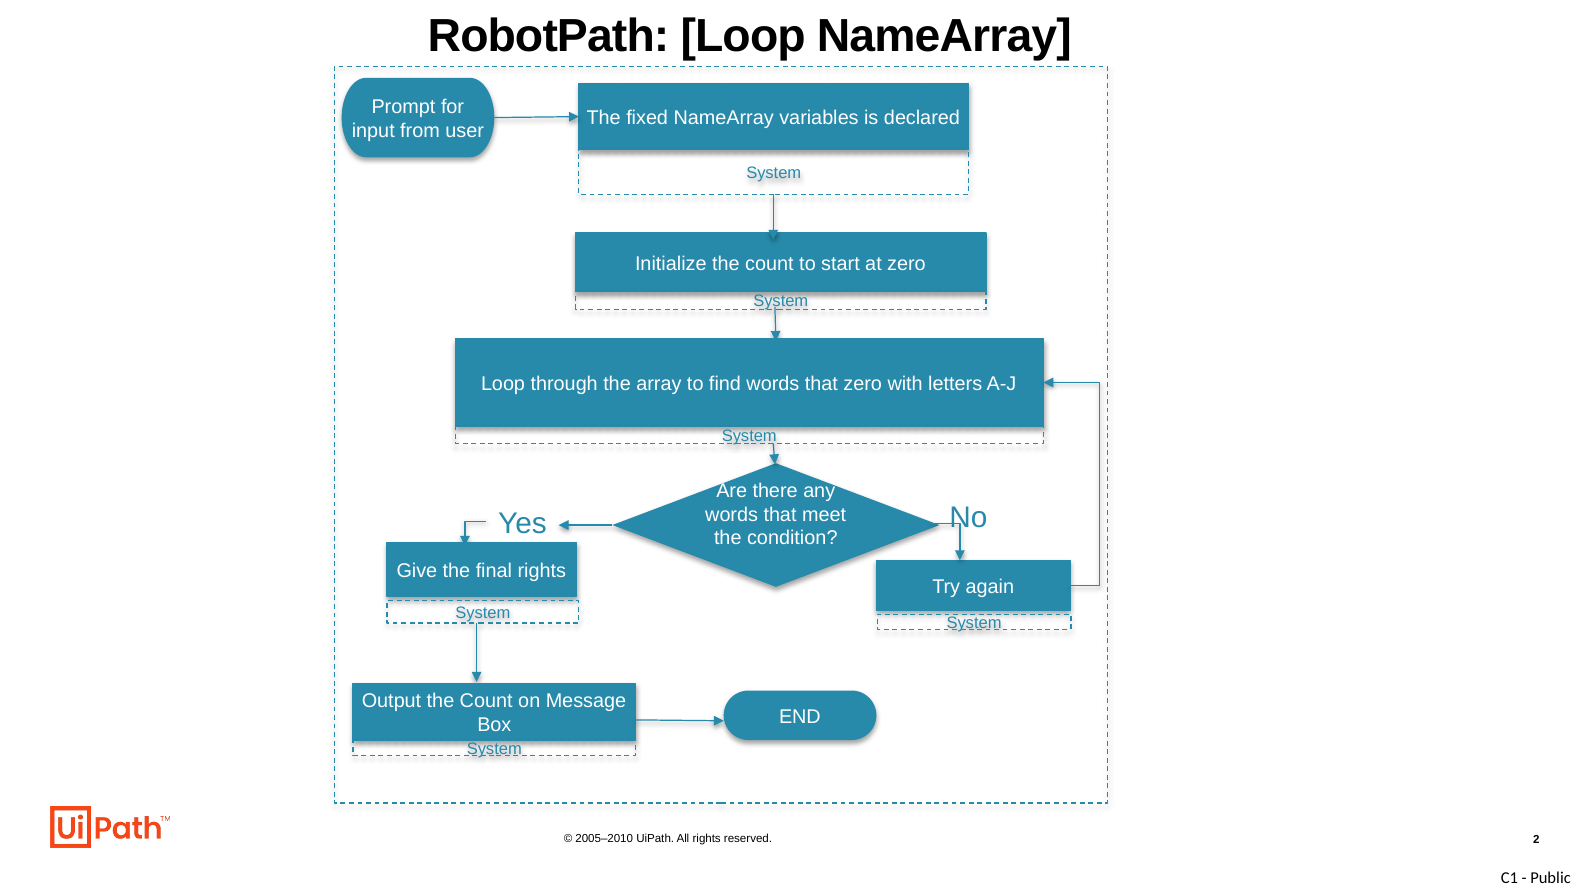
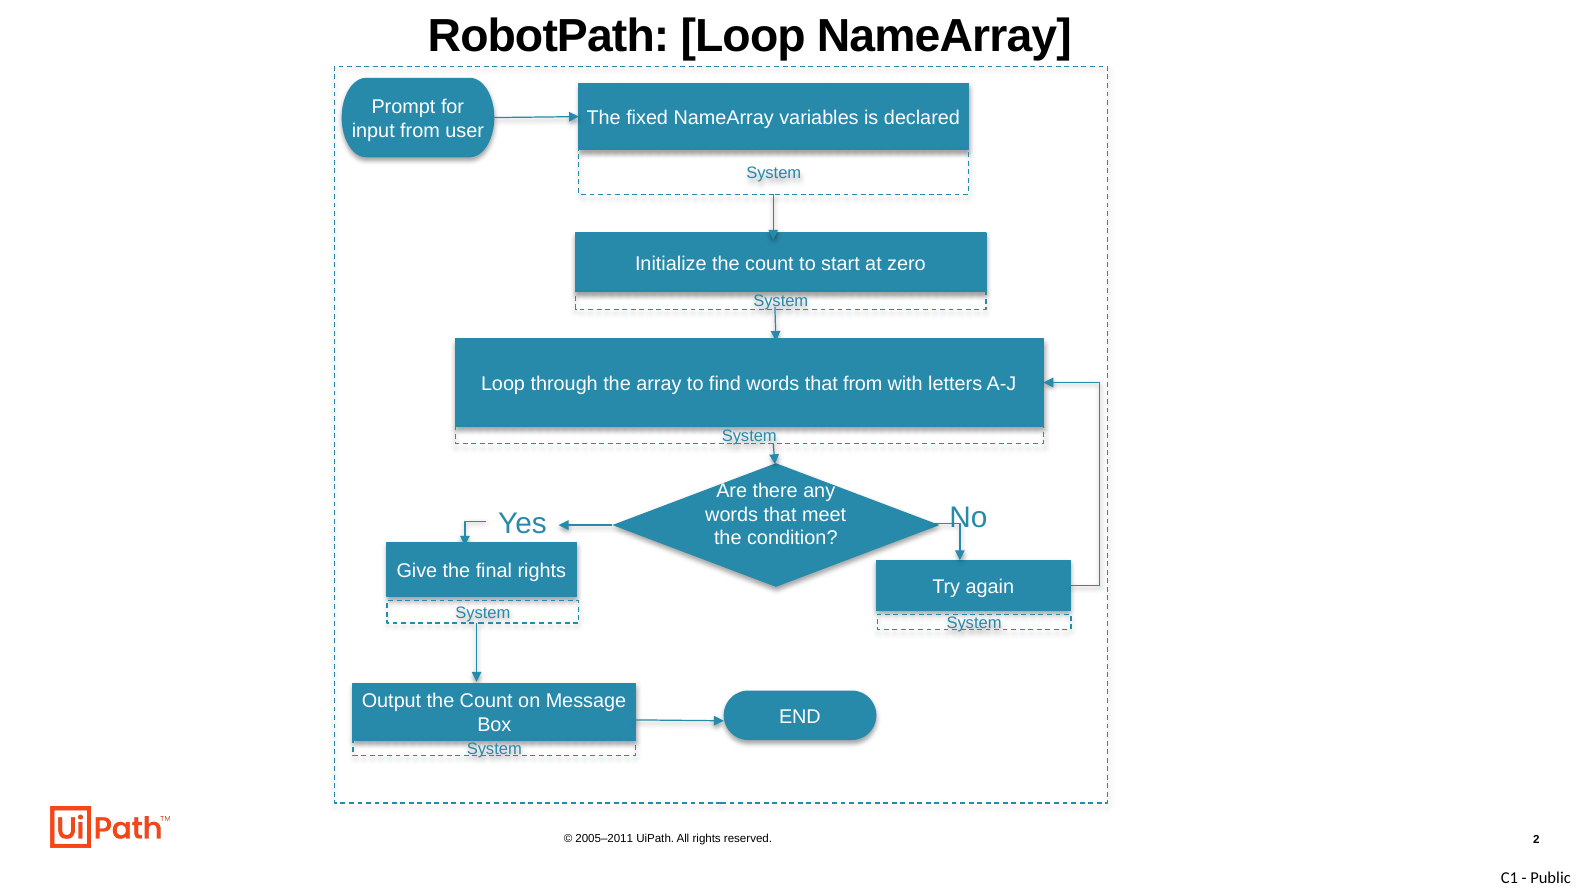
that zero: zero -> from (863, 384)
2005–2010: 2005–2010 -> 2005–2011 (604, 838)
